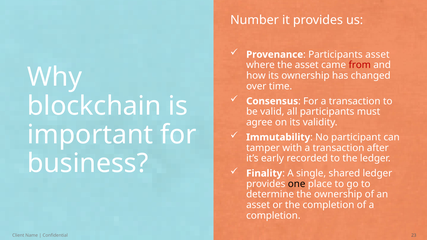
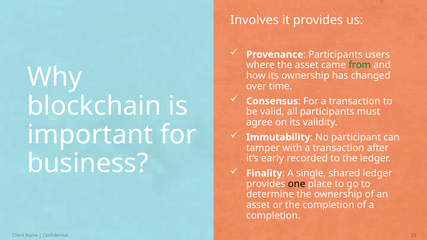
Number: Number -> Involves (255, 20)
Participants asset: asset -> users (378, 55)
from colour: red -> green (360, 65)
